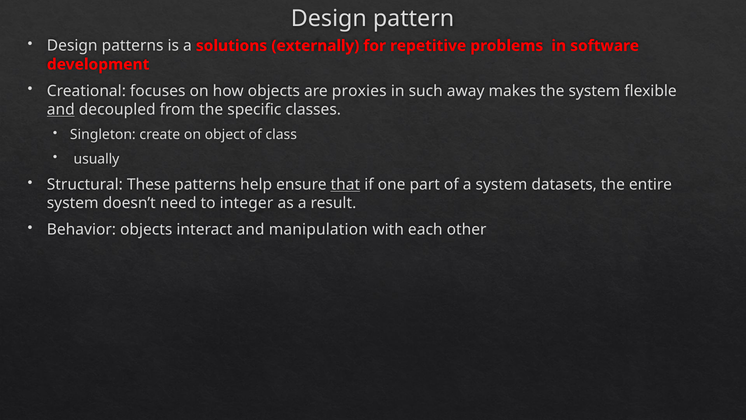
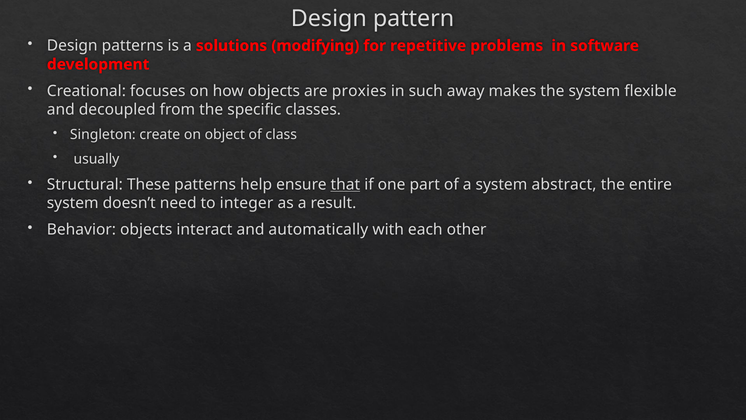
externally: externally -> modifying (315, 46)
and underline: present -> none (61, 109)
datasets: datasets -> abstract (564, 184)
manipulation: manipulation -> automatically (318, 229)
